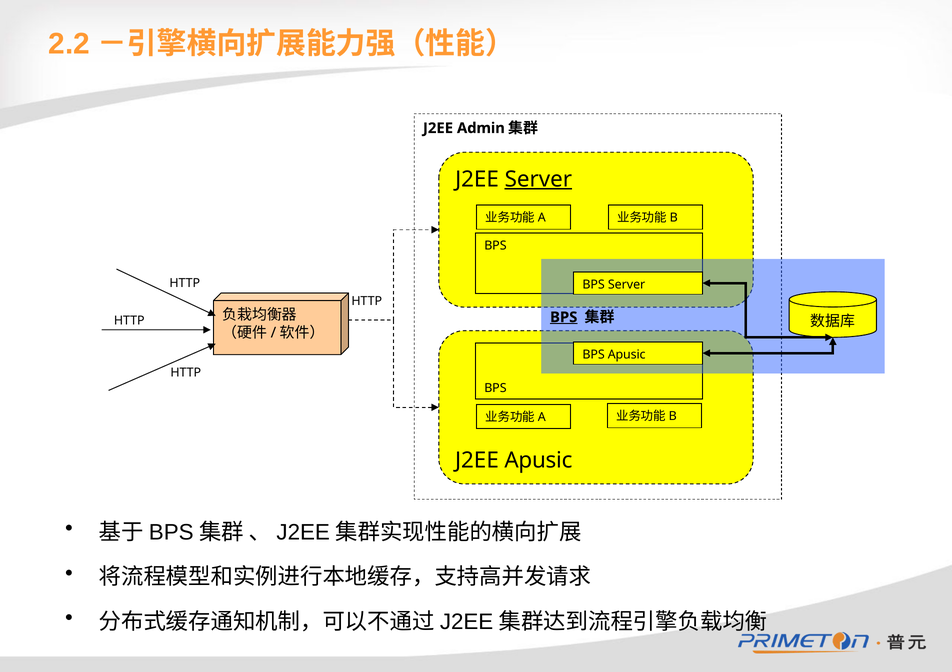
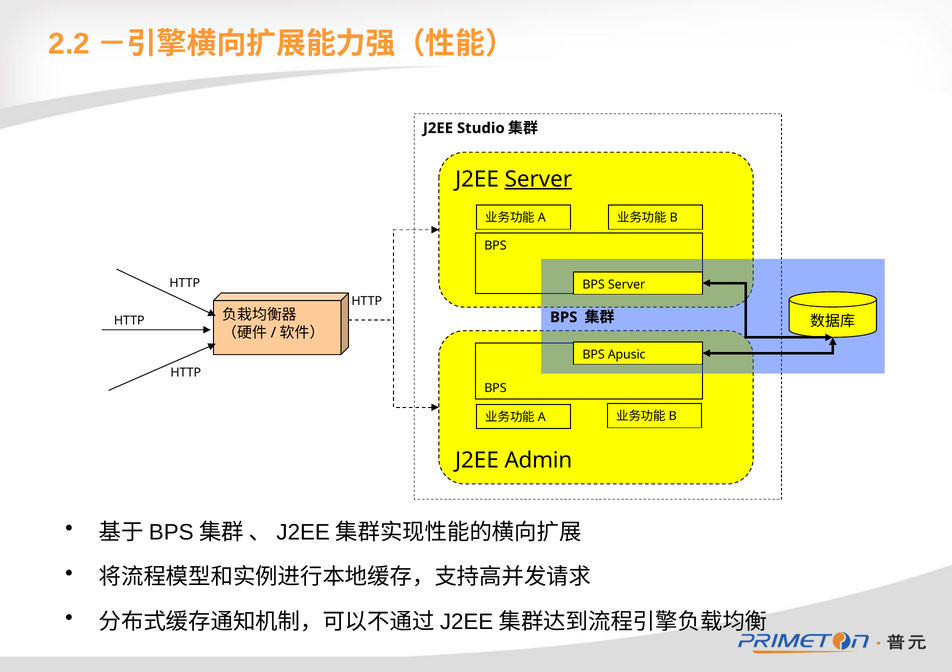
Admin: Admin -> Studio (481, 128)
BPS underline: present -> none (564, 317)
J2EE Apusic: Apusic -> Admin (538, 460)
